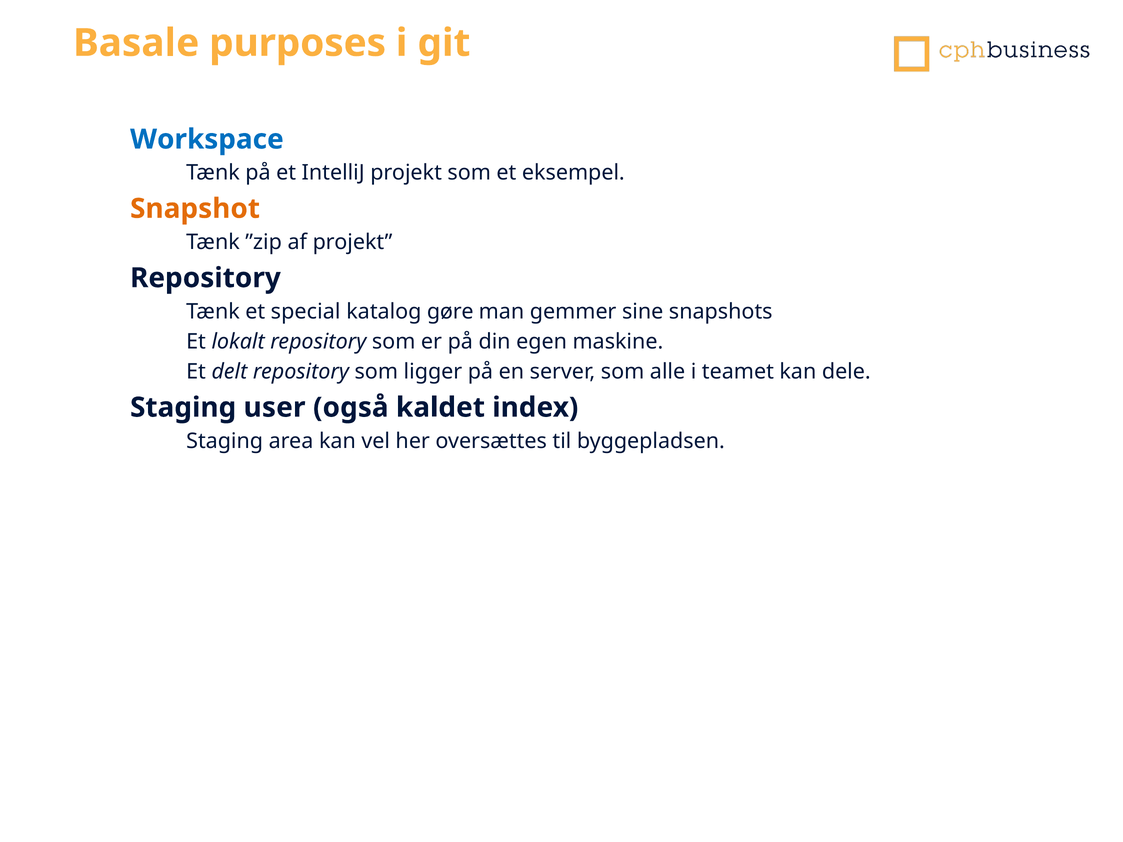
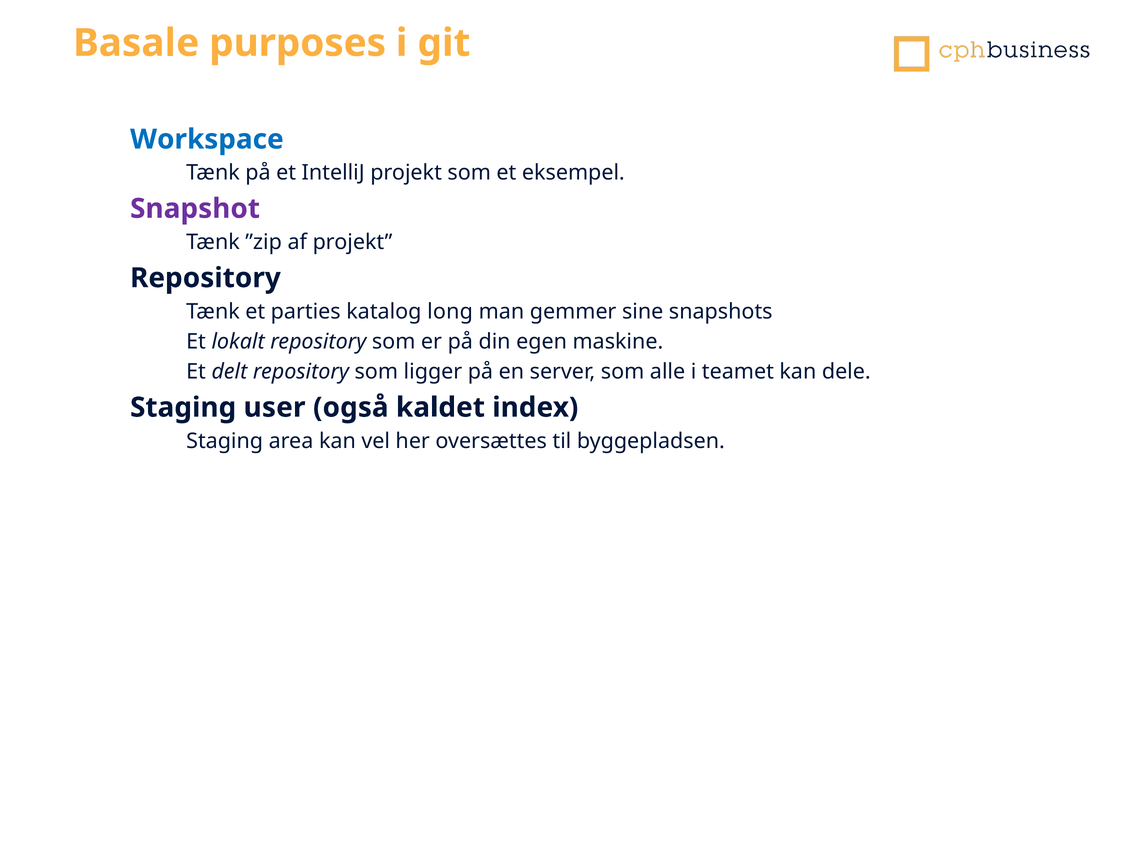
Snapshot colour: orange -> purple (195, 209)
special: special -> parties (306, 312)
gøre: gøre -> long (450, 312)
